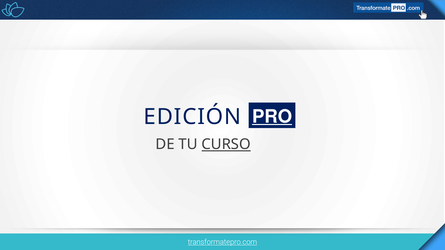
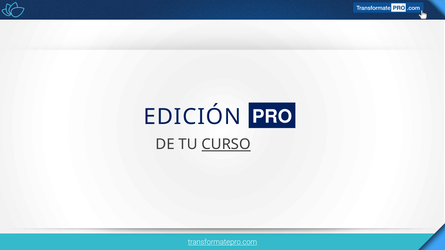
PRO underline: present -> none (272, 117)
